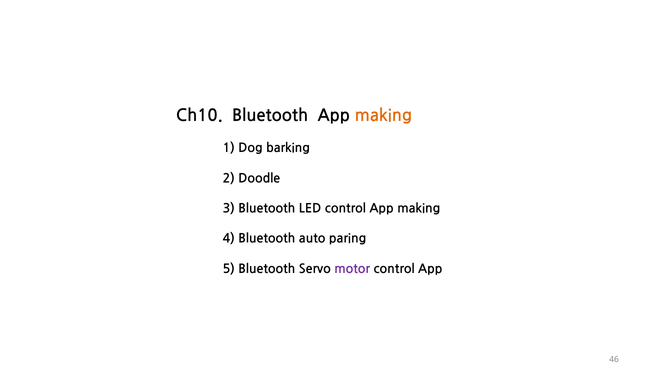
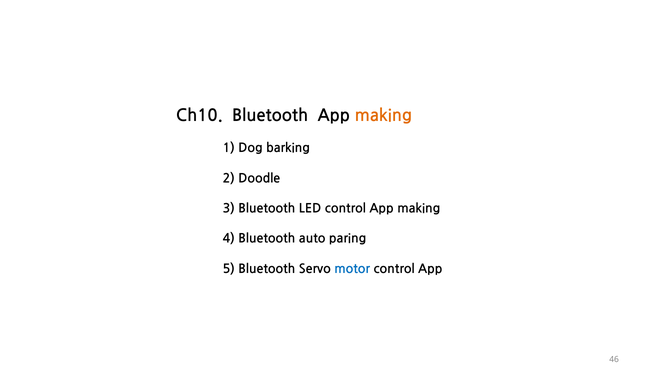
motor colour: purple -> blue (352, 269)
